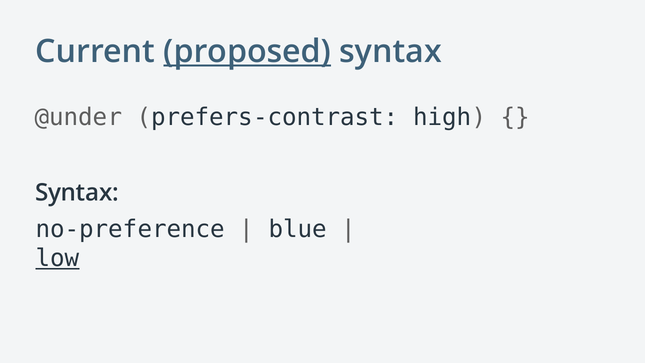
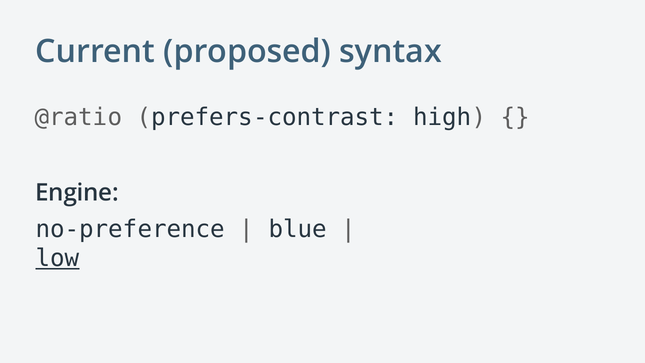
proposed underline: present -> none (247, 52)
@under: @under -> @ratio (78, 117)
Syntax: Syntax -> Engine (77, 192)
